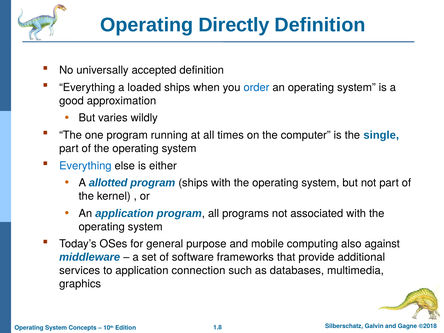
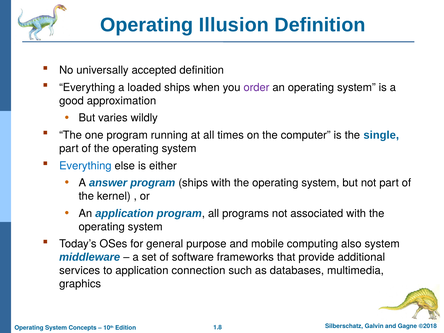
Directly: Directly -> Illusion (234, 25)
order colour: blue -> purple (256, 87)
allotted: allotted -> answer (108, 183)
also against: against -> system (382, 244)
